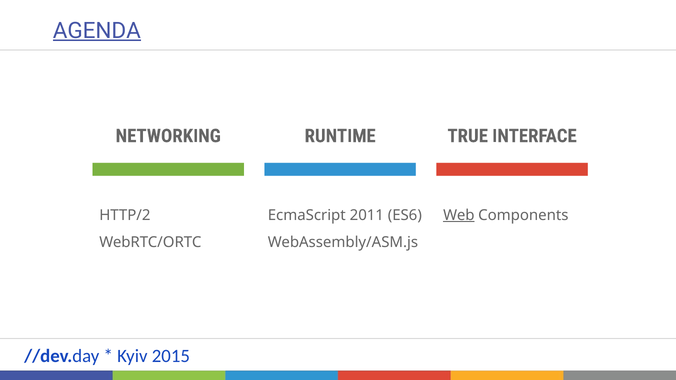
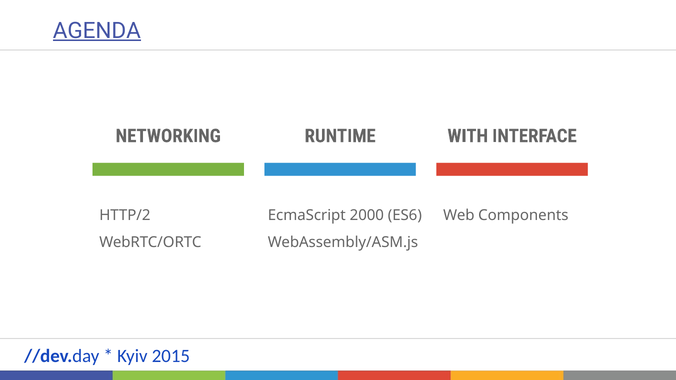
TRUE: TRUE -> WITH (468, 136)
2011: 2011 -> 2000 (367, 215)
Web underline: present -> none (459, 215)
